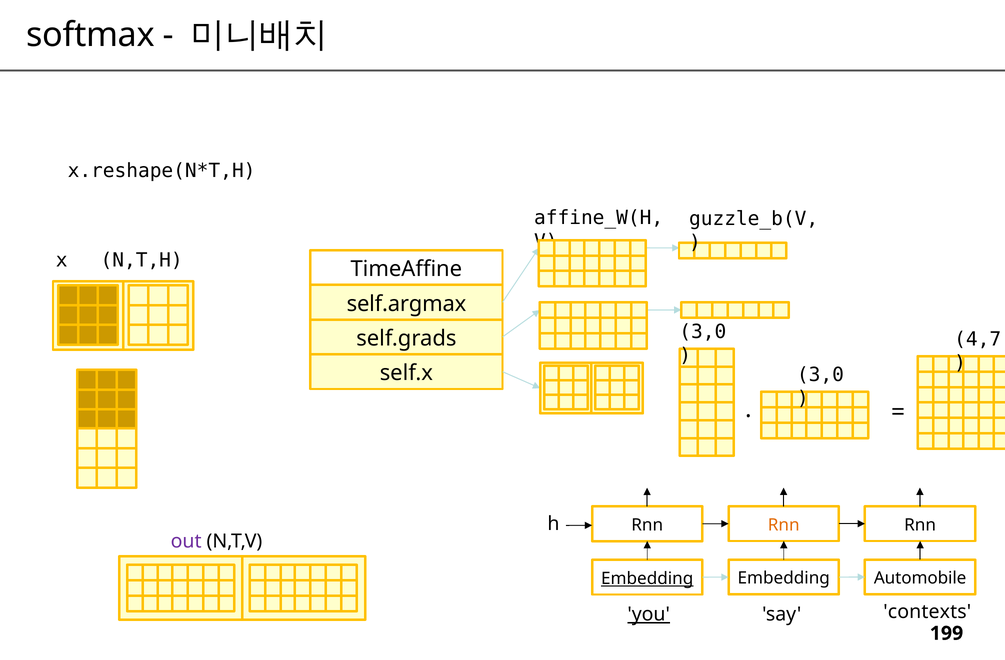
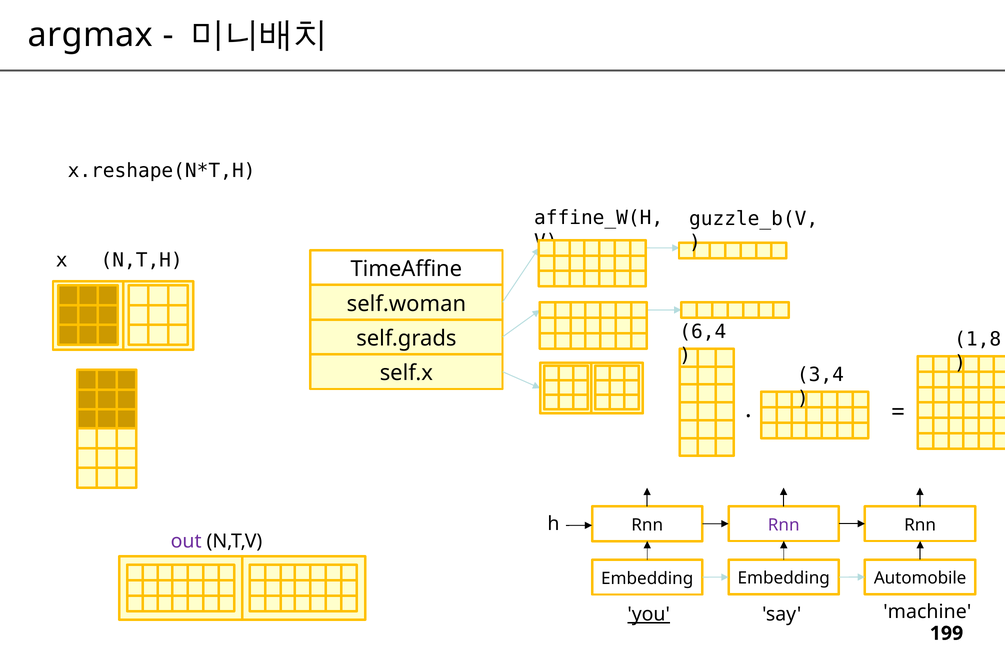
softmax: softmax -> argmax (90, 35)
self.argmax: self.argmax -> self.woman (406, 304)
3,0: 3,0 -> 6,4 (703, 332)
4,7: 4,7 -> 1,8 (978, 339)
3,0: 3,0 -> 3,4 (820, 375)
Rnn colour: orange -> purple (784, 525)
Embedding underline: present -> none (647, 579)
contexts: contexts -> machine (927, 612)
